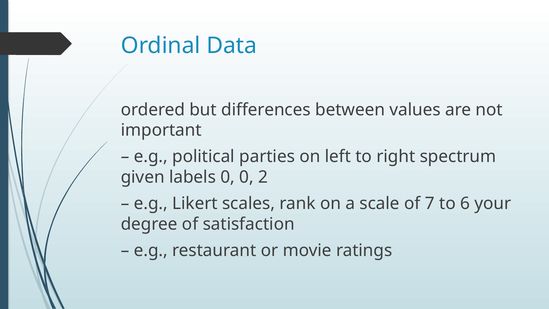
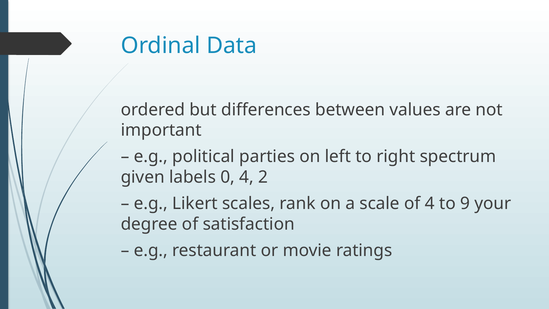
0 0: 0 -> 4 (246, 177)
of 7: 7 -> 4 (430, 203)
6: 6 -> 9 (465, 203)
